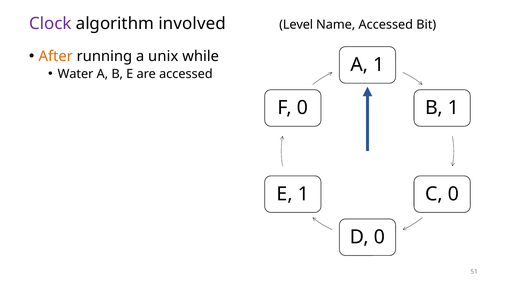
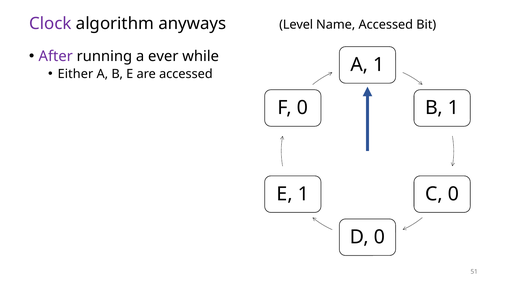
involved: involved -> anyways (192, 24)
After colour: orange -> purple (56, 56)
unix: unix -> ever (163, 56)
Water: Water -> Either (75, 74)
